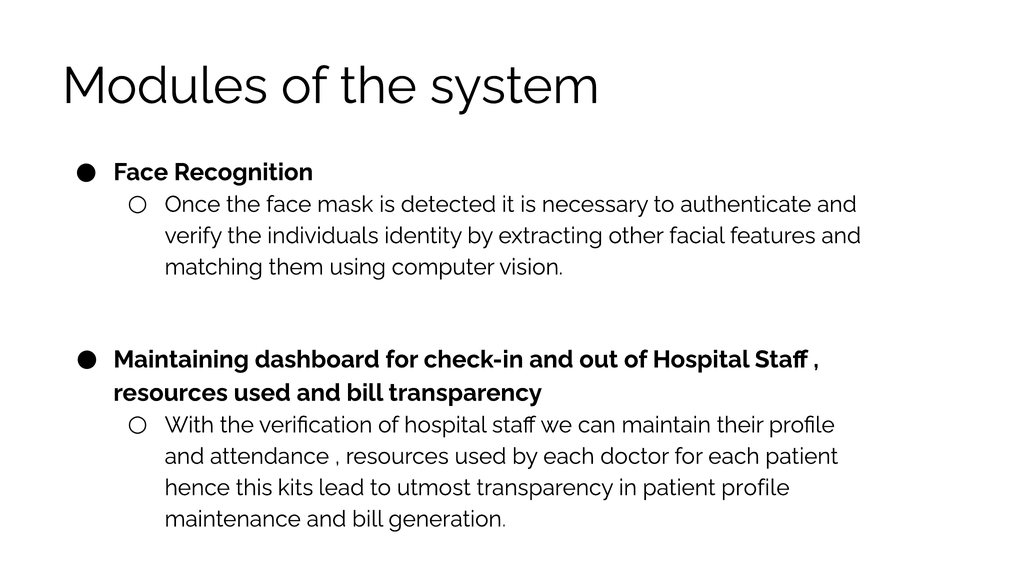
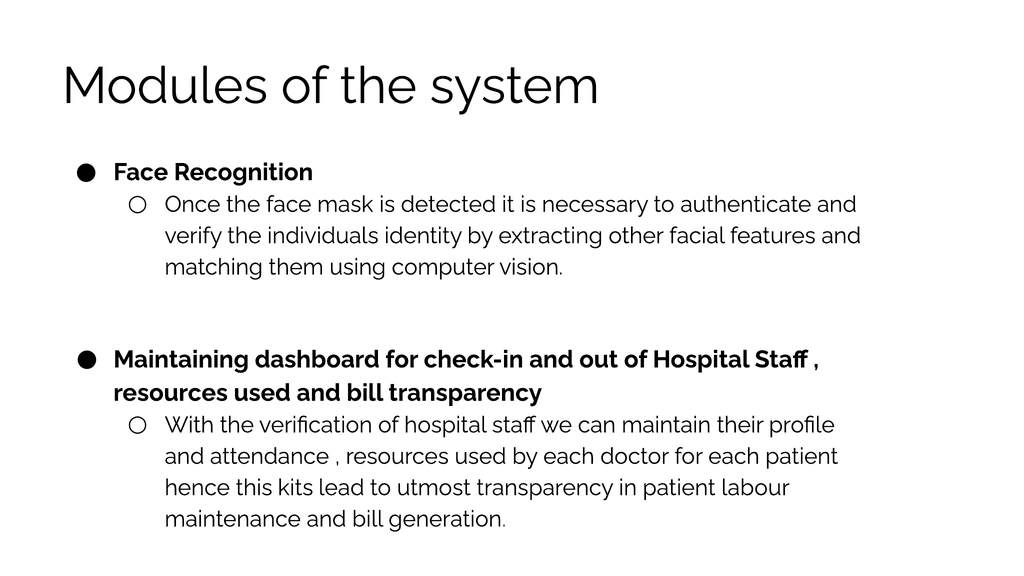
patient profile: profile -> labour (755, 488)
